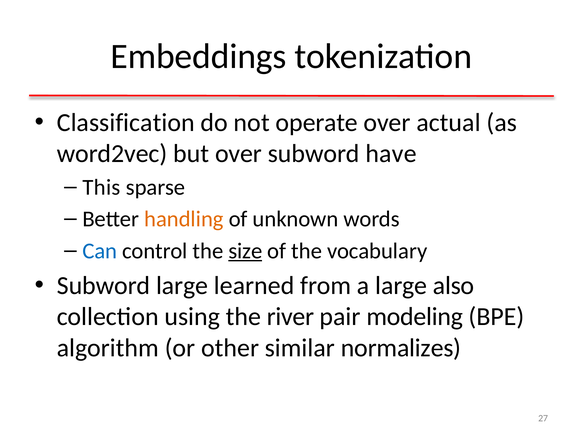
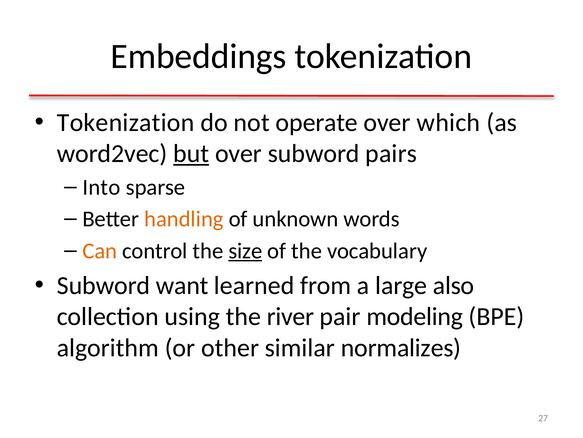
Classification: Classification -> Tokenization (126, 122)
actual: actual -> which (448, 122)
but underline: none -> present (191, 153)
have: have -> pairs (391, 153)
This: This -> Into (101, 187)
Can colour: blue -> orange (100, 250)
Subword large: large -> want (182, 285)
